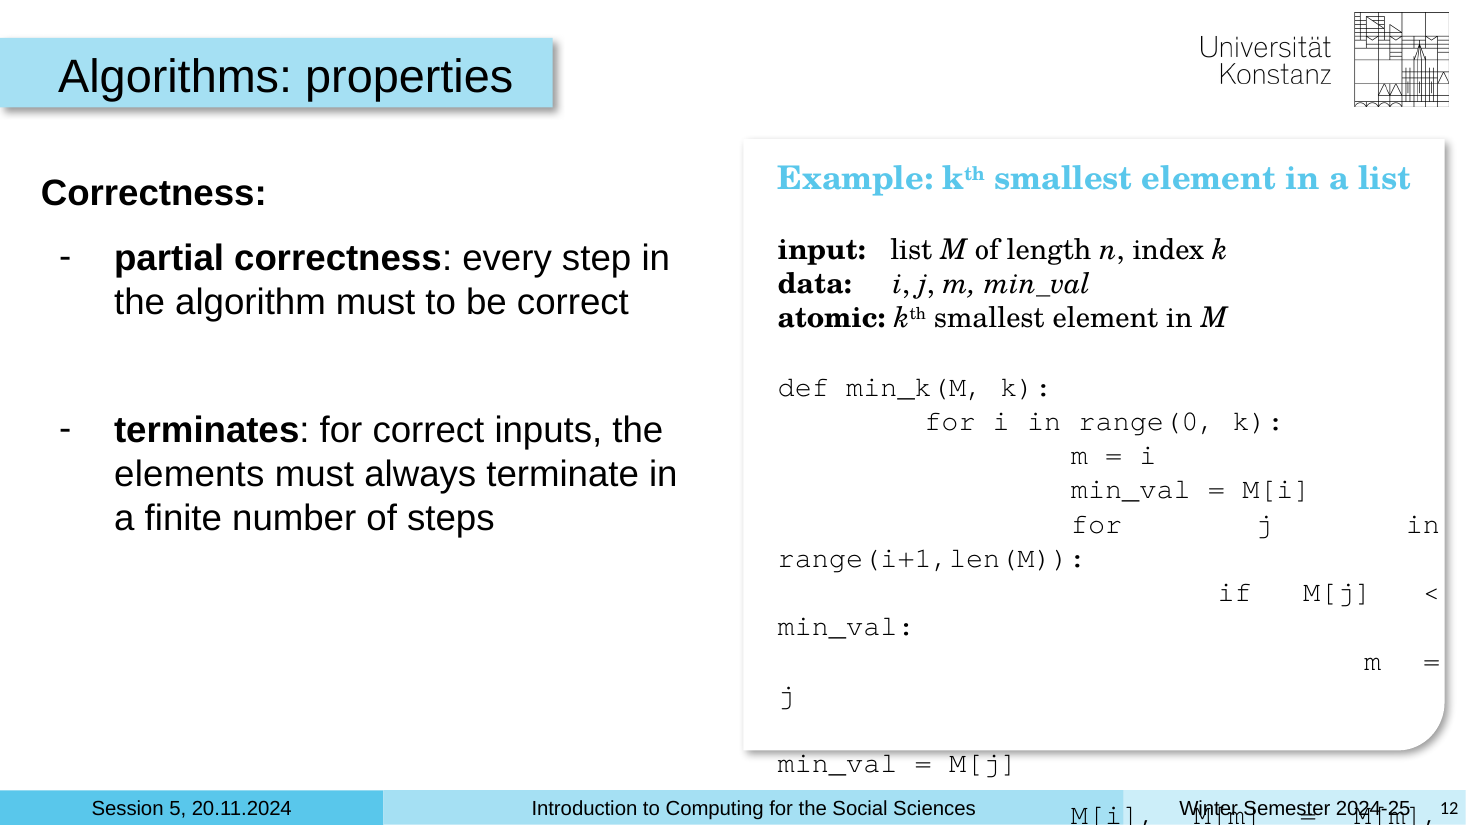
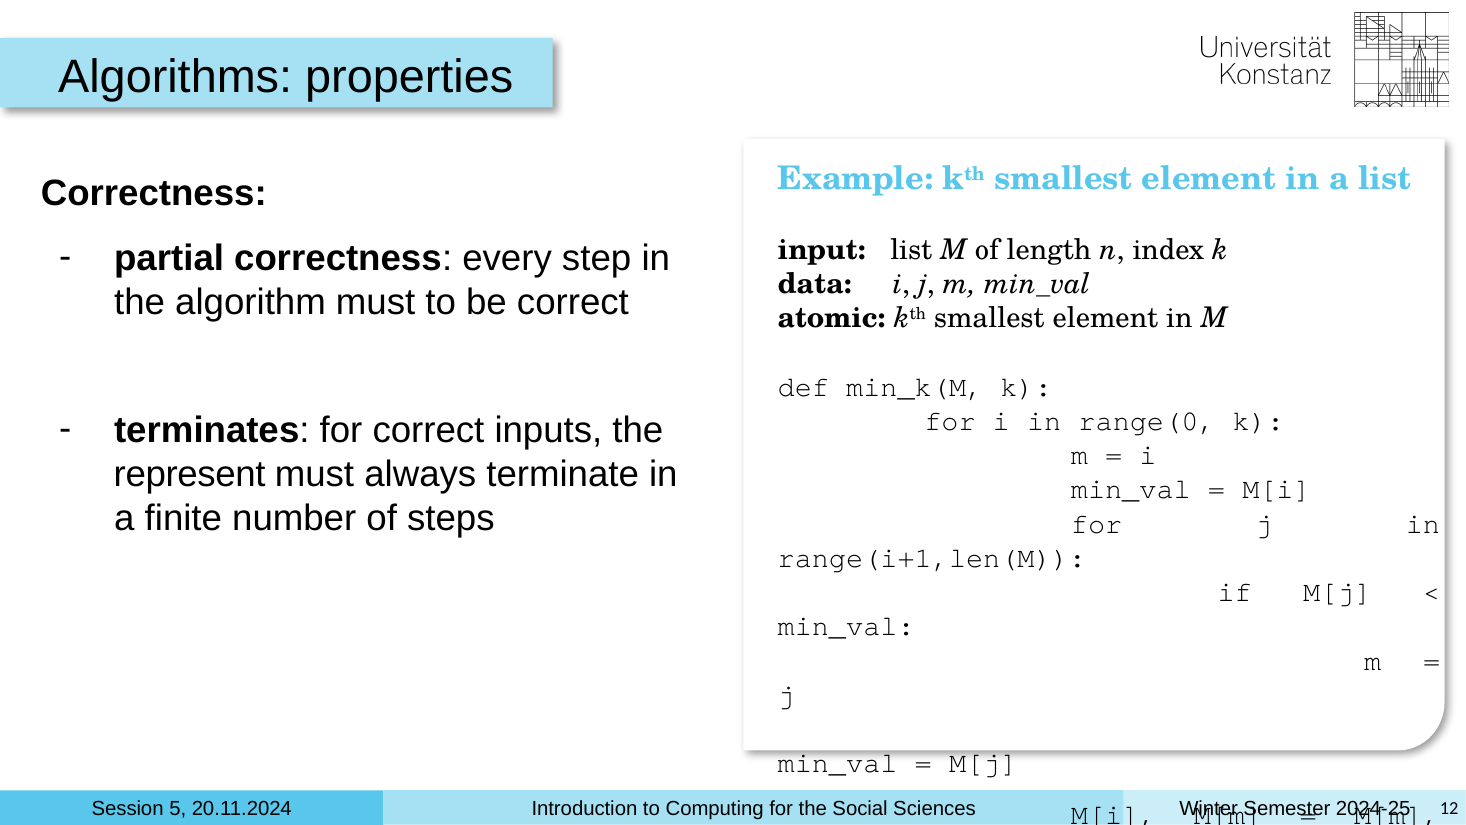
elements: elements -> represent (190, 475)
